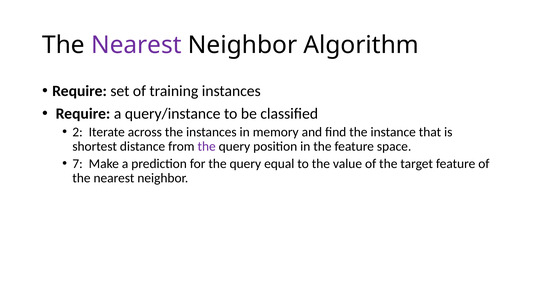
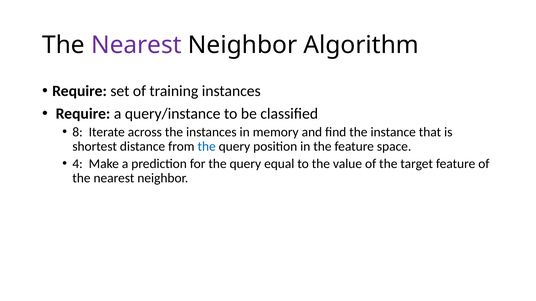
2: 2 -> 8 (78, 132)
the colour: purple -> blue (207, 147)
7: 7 -> 4 (78, 164)
